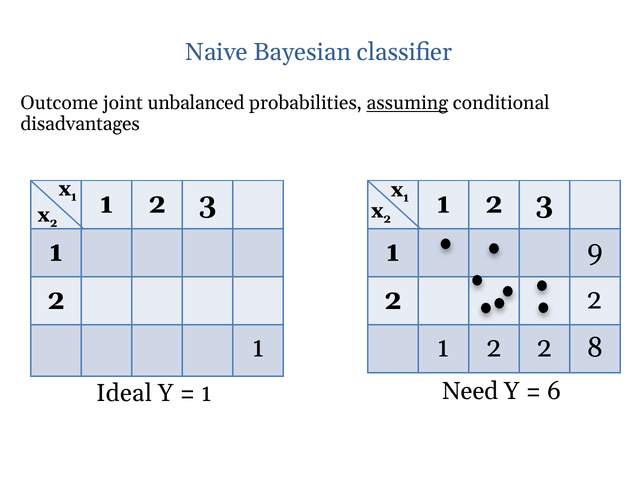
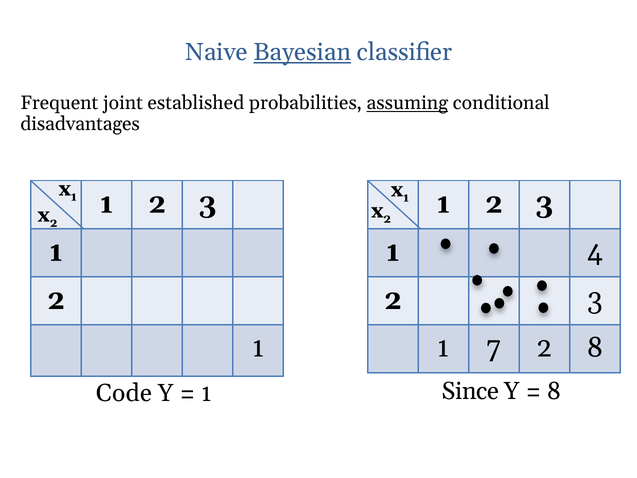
Bayesian underline: none -> present (302, 52)
Outcome: Outcome -> Frequent (59, 103)
unbalanced: unbalanced -> established (196, 103)
9: 9 -> 4 (595, 252)
2: 2 -> 3 (595, 300)
2: 2 -> 7 (494, 348)
Need: Need -> Since (470, 391)
6: 6 -> 8 (554, 391)
Ideal: Ideal -> Code (124, 393)
